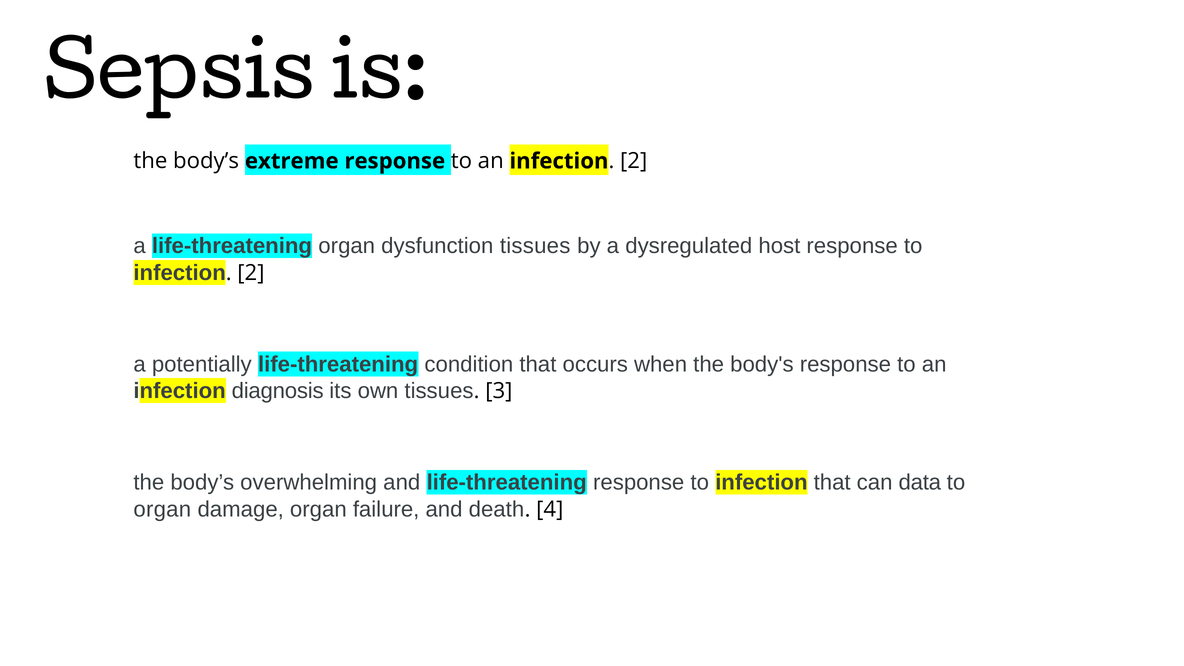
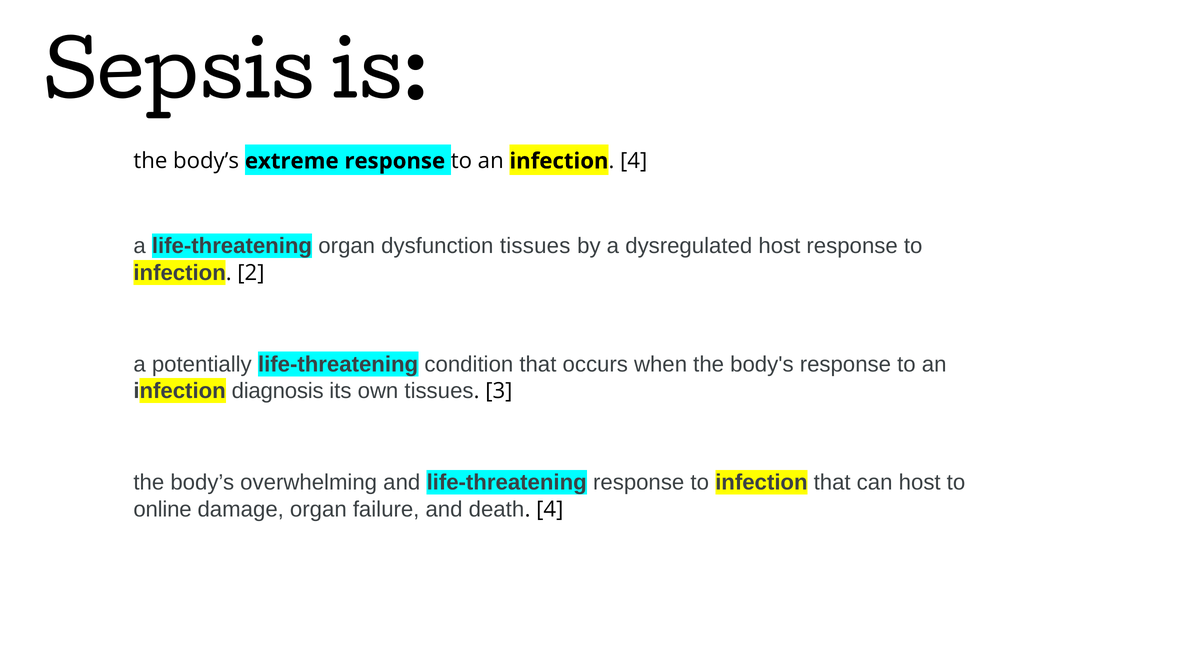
an infection 2: 2 -> 4 (634, 161)
can data: data -> host (920, 483)
organ: organ -> online (163, 509)
